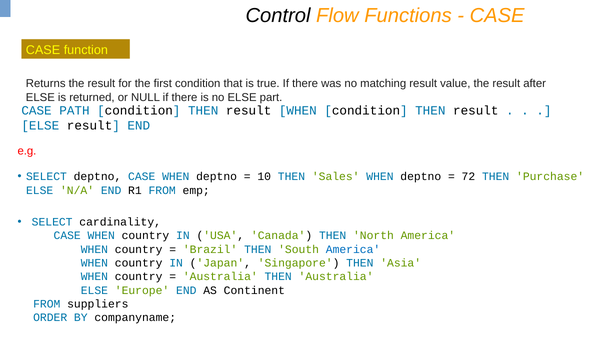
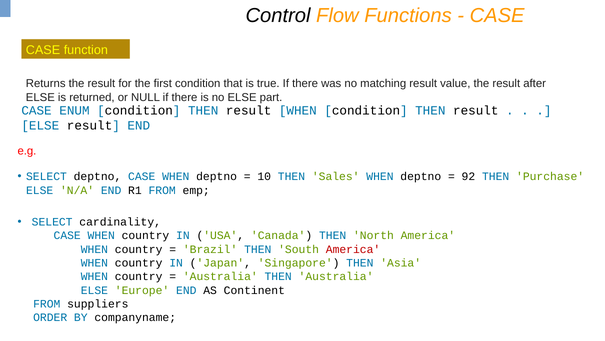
PATH: PATH -> ENUM (74, 110)
72: 72 -> 92 (468, 176)
America colour: blue -> red (353, 249)
